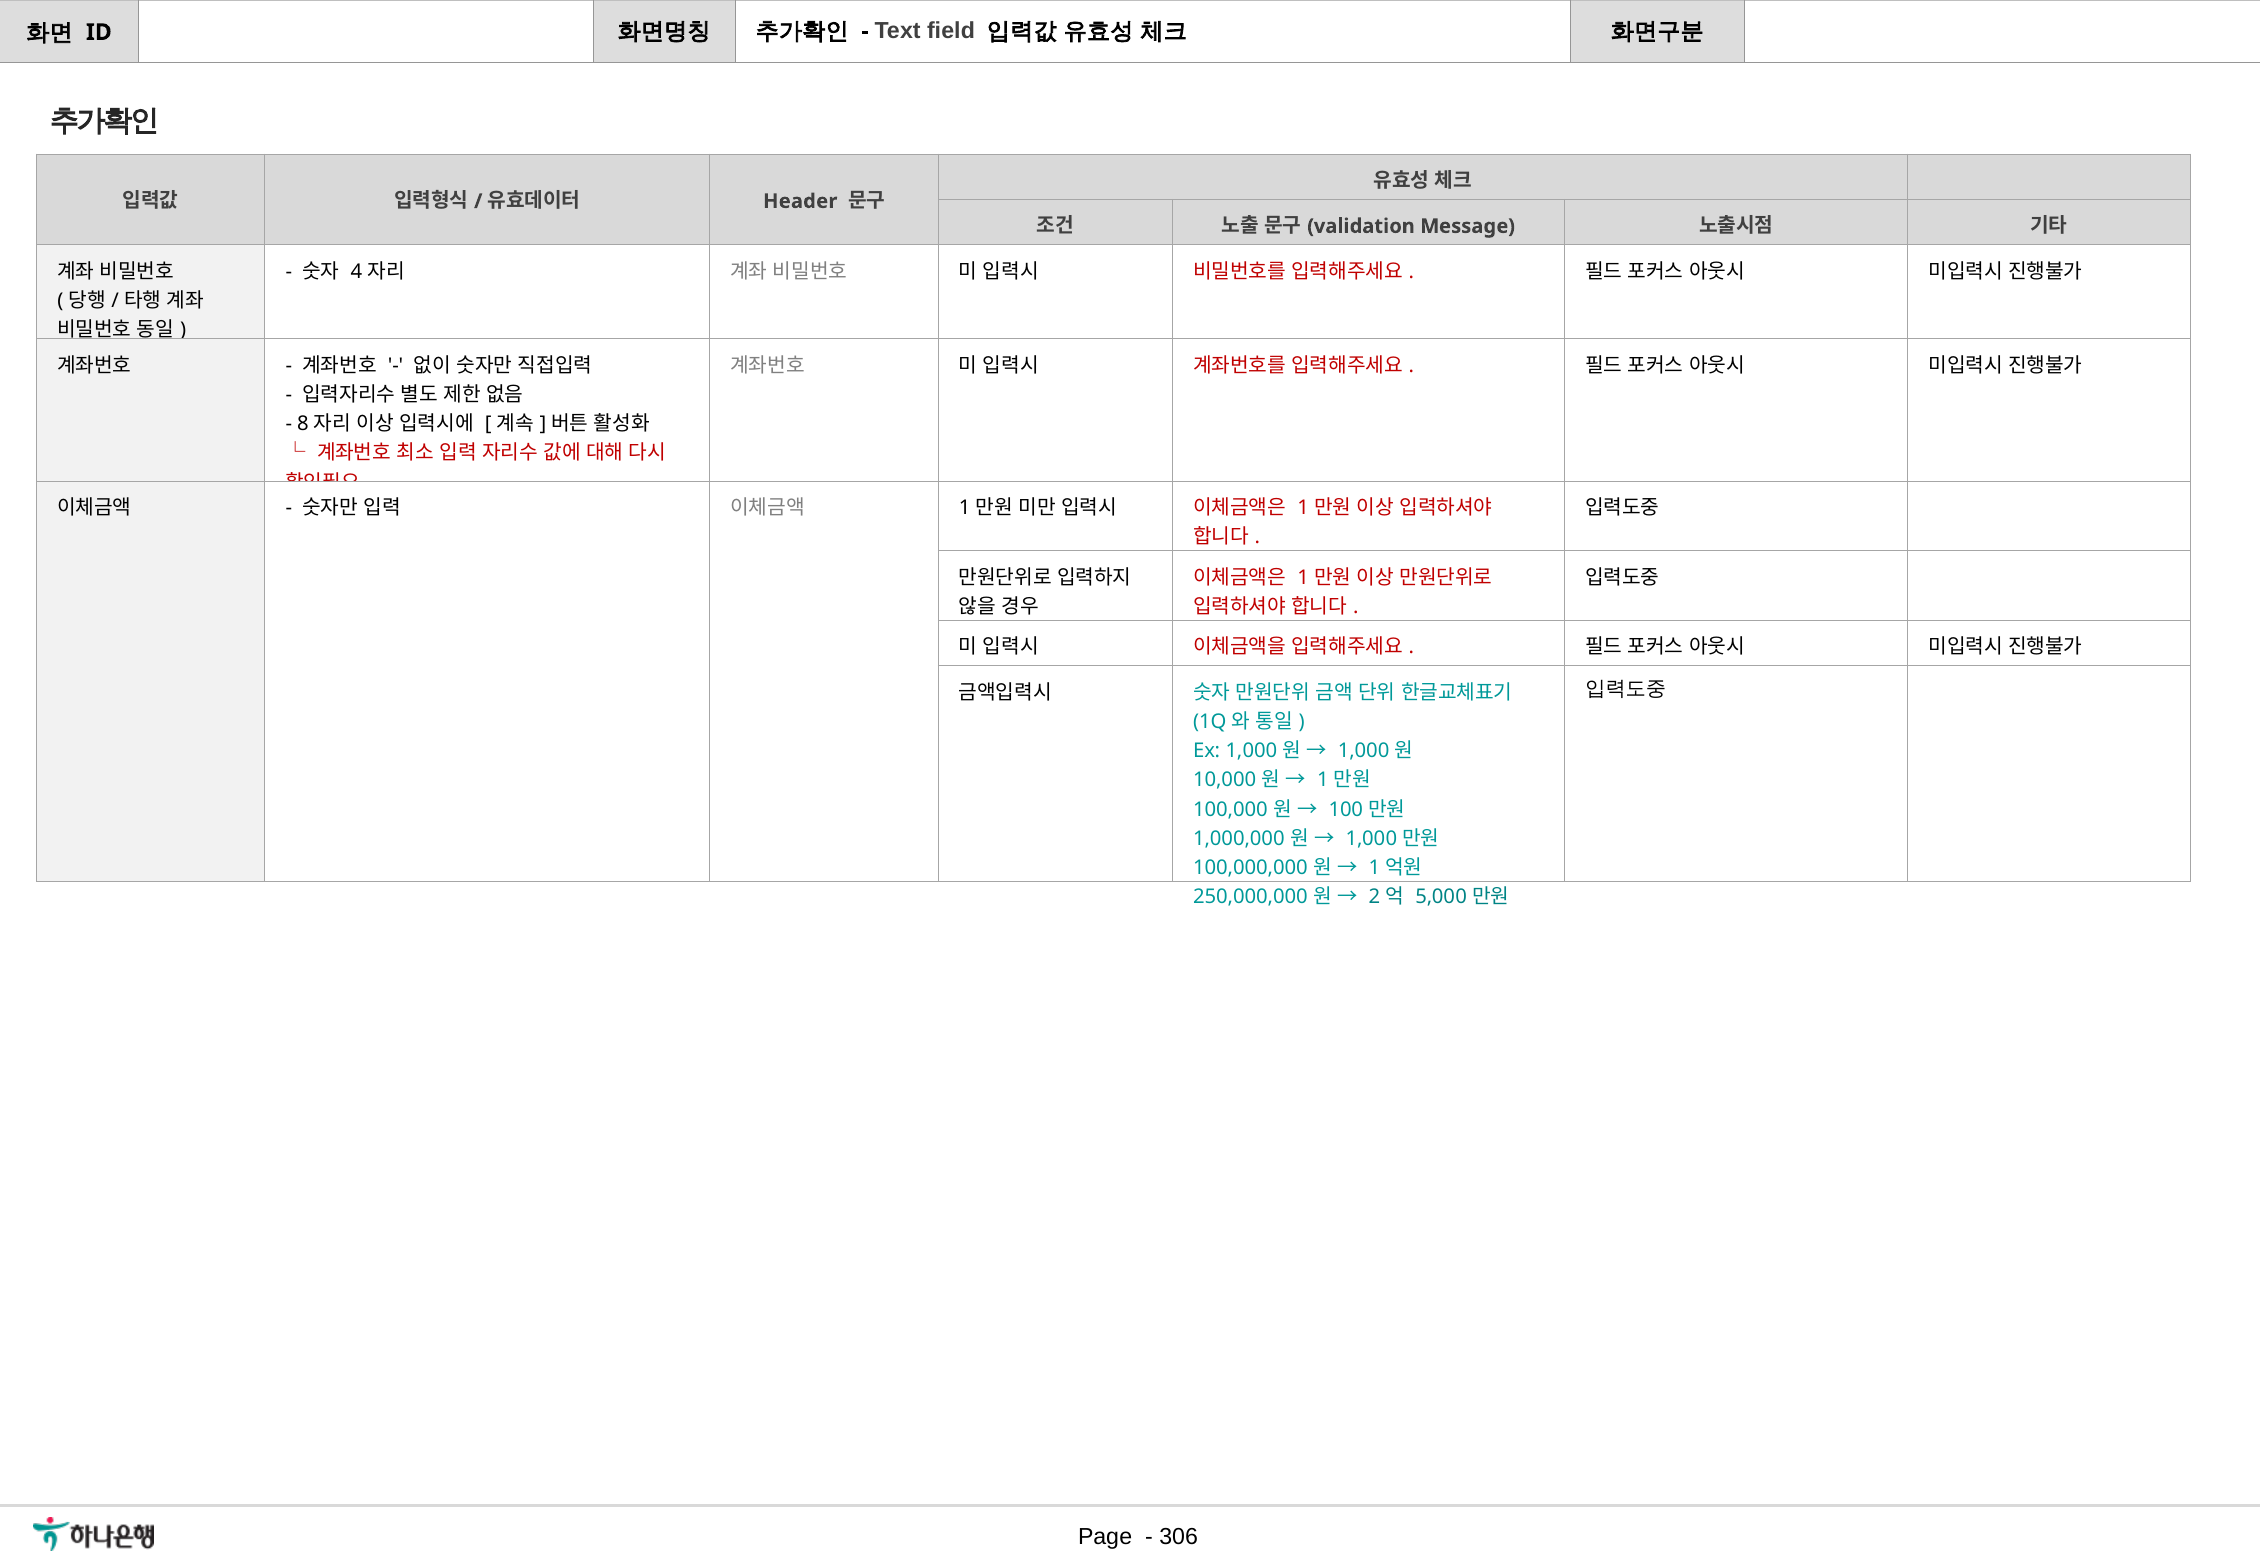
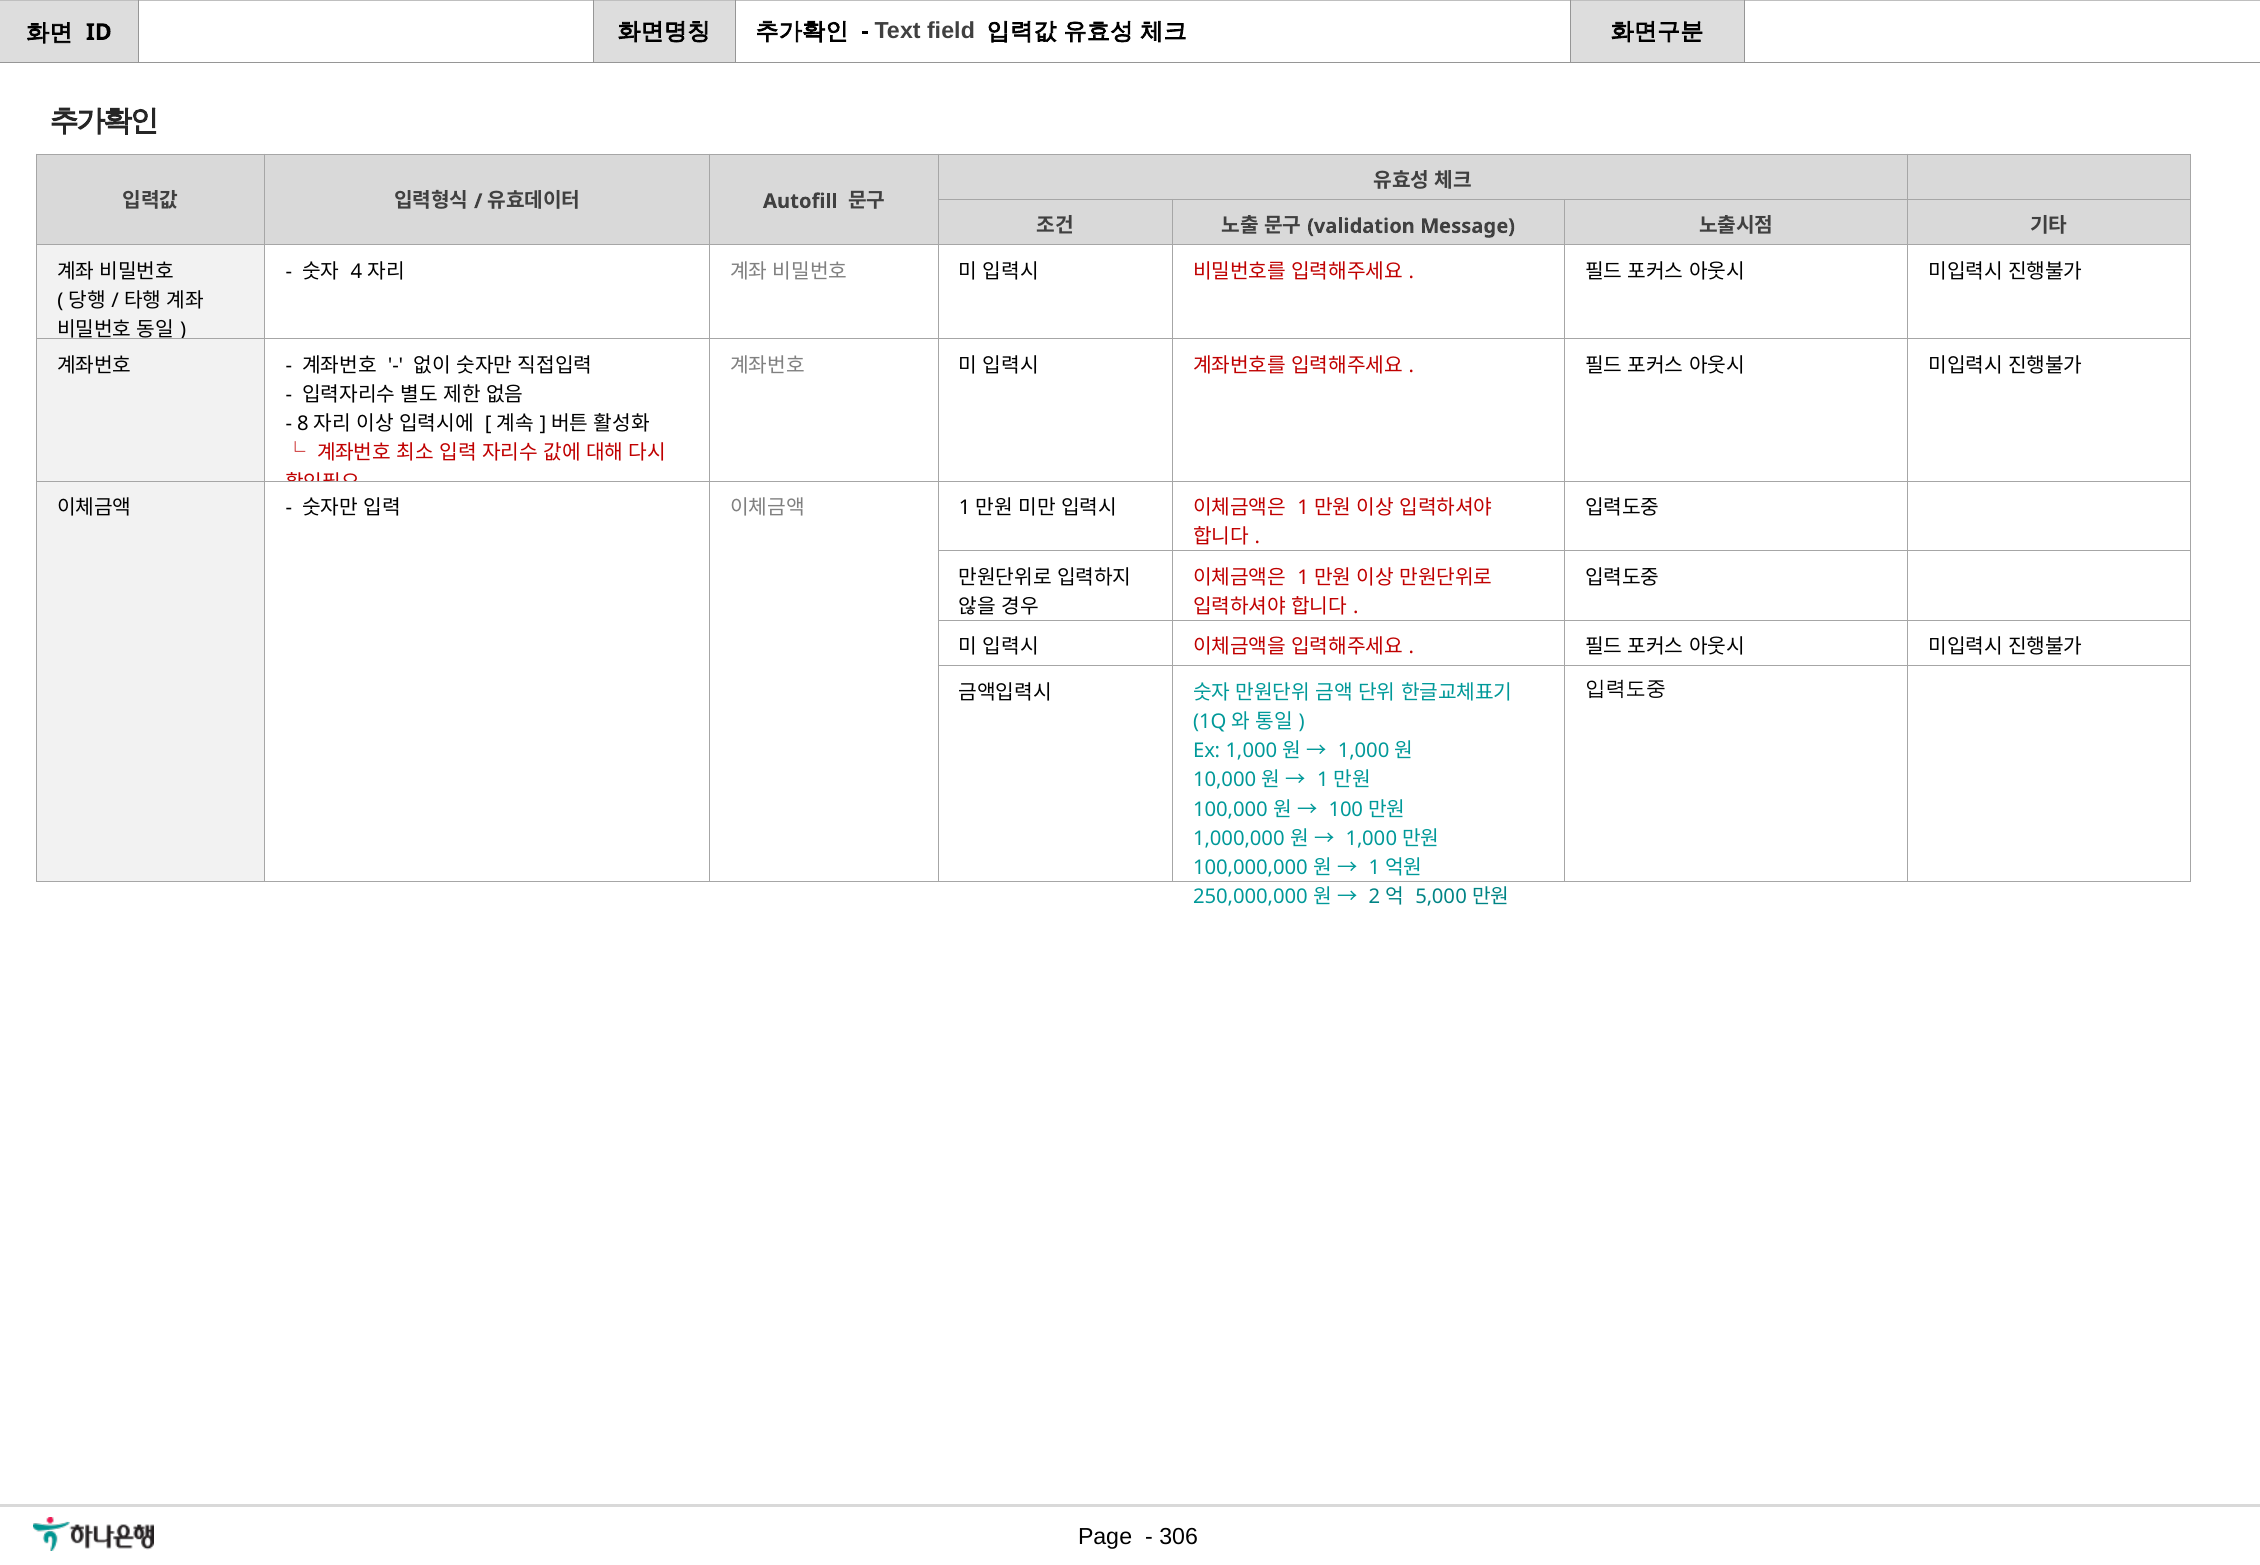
Header: Header -> Autofill (800, 201)
